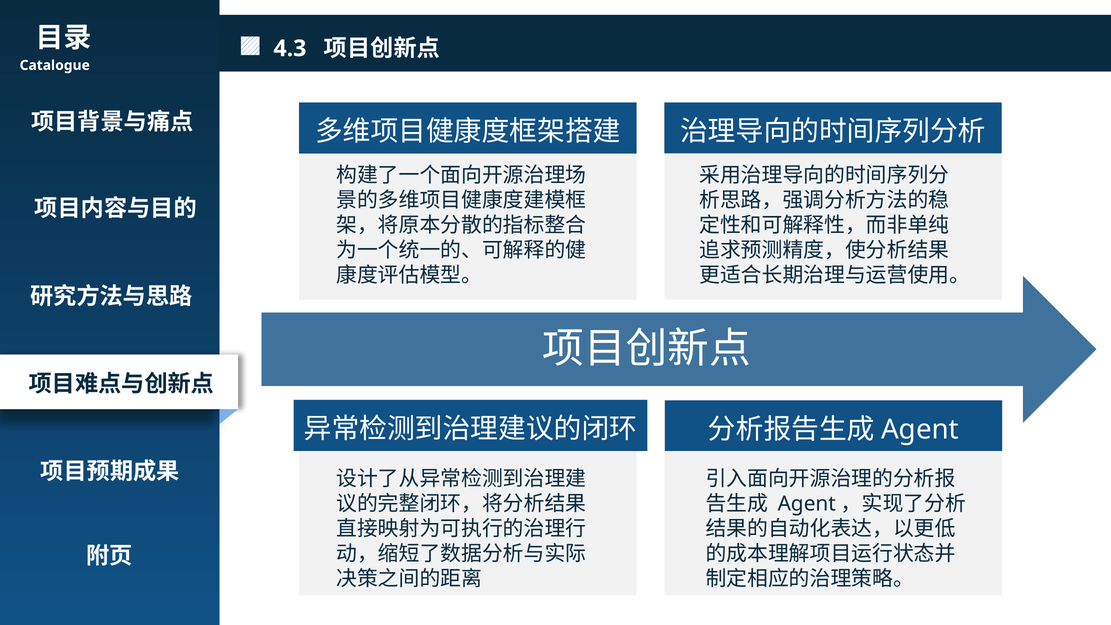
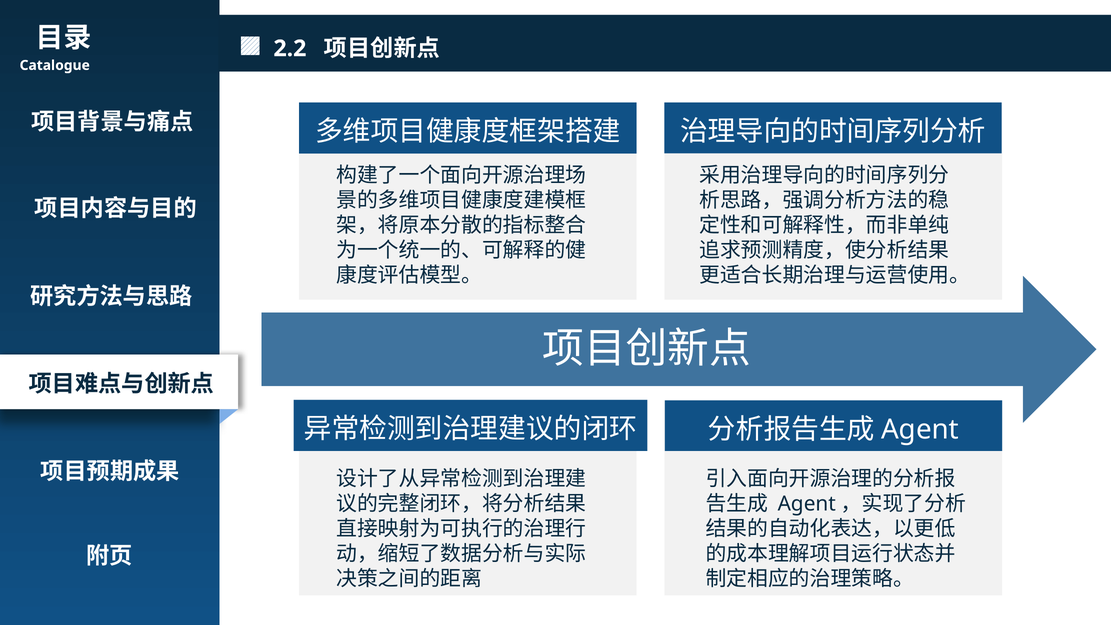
4.3: 4.3 -> 2.2 (290, 48)
